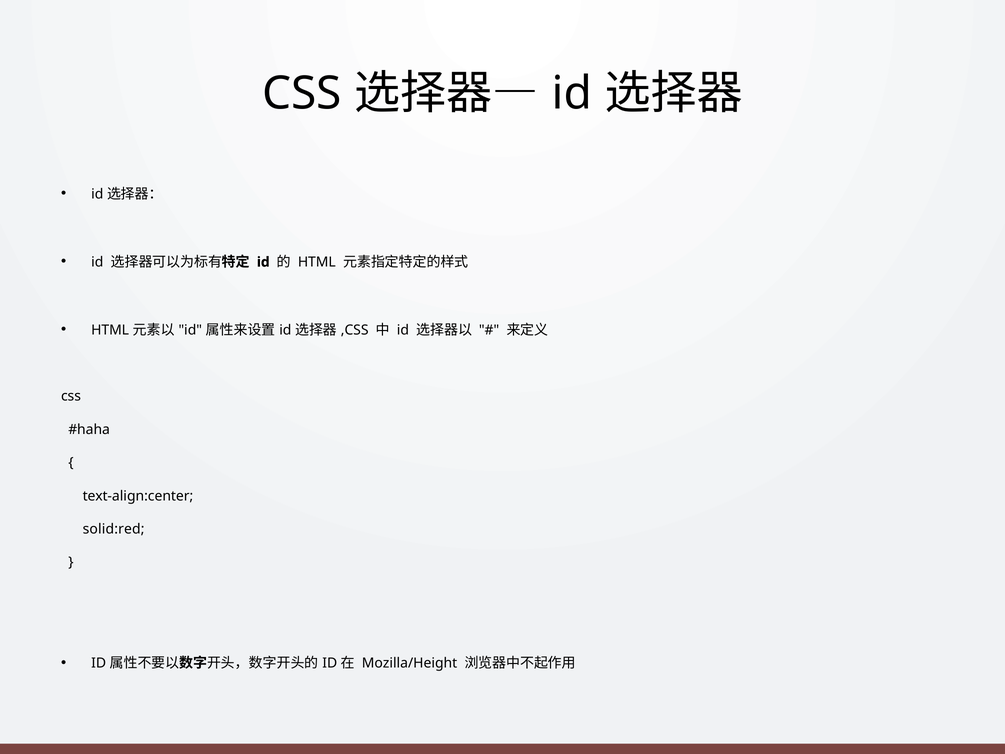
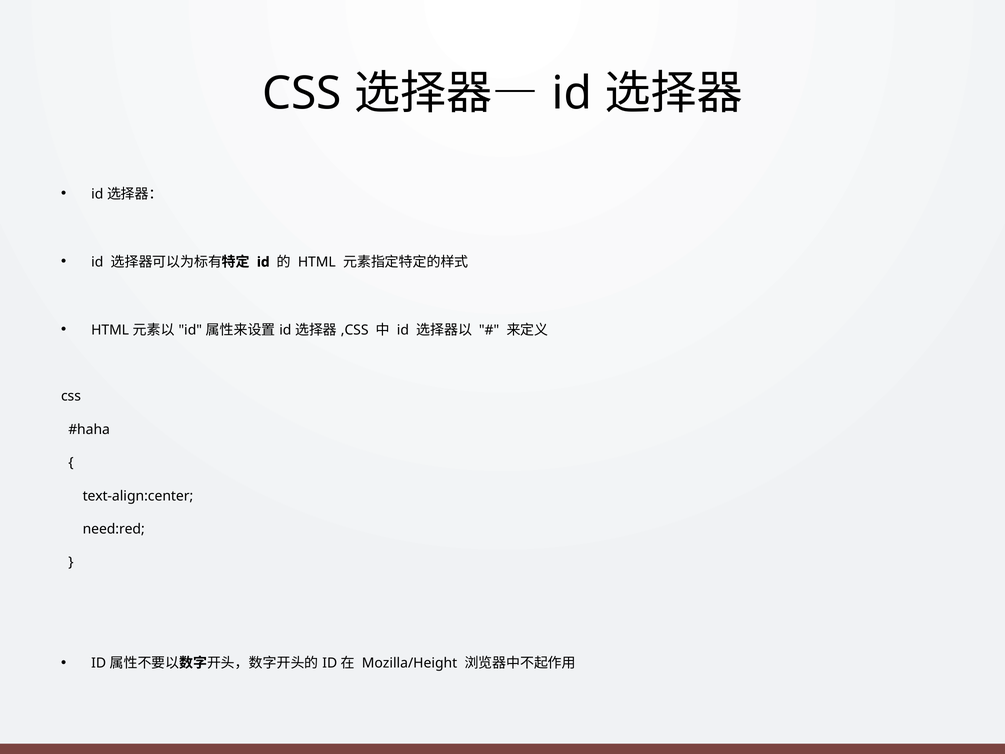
solid:red: solid:red -> need:red (114, 529)
